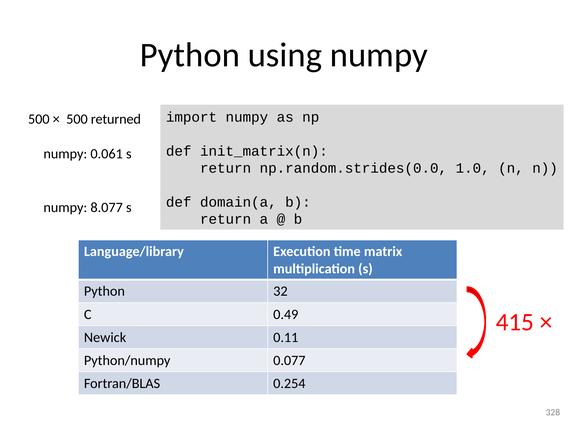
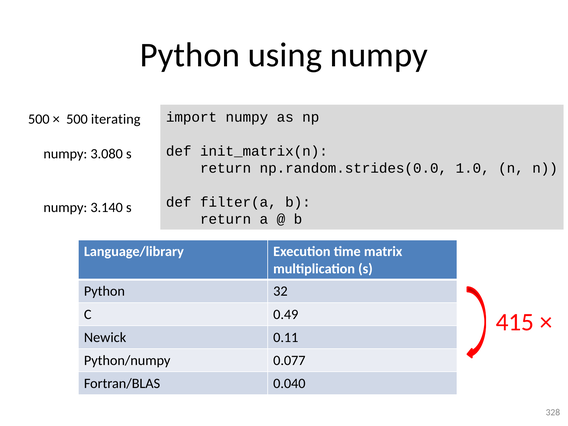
returned: returned -> iterating (116, 119)
0.061: 0.061 -> 3.080 (107, 154)
domain(a: domain(a -> filter(a (238, 202)
8.077: 8.077 -> 3.140 (107, 207)
0.254: 0.254 -> 0.040 (289, 383)
